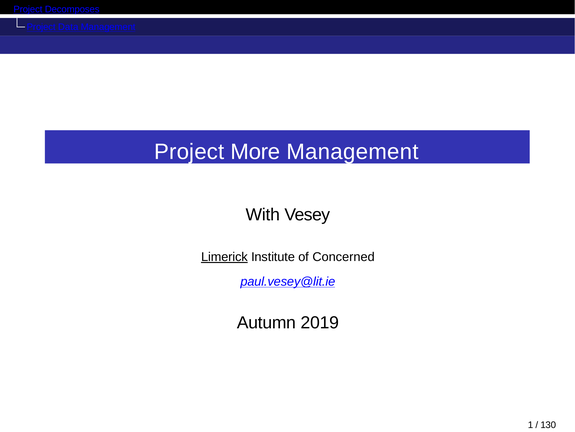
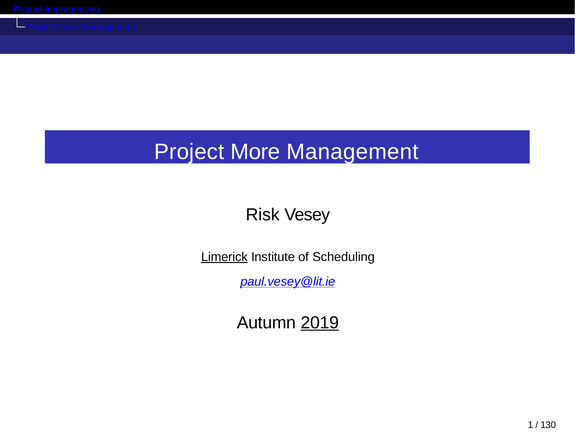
Decomposes: Decomposes -> Impregnating (72, 9)
With: With -> Risk (263, 215)
Concerned: Concerned -> Scheduling (344, 257)
2019 underline: none -> present (320, 322)
